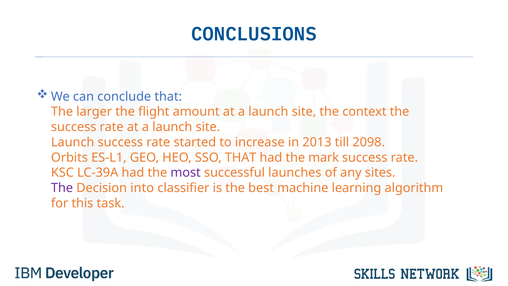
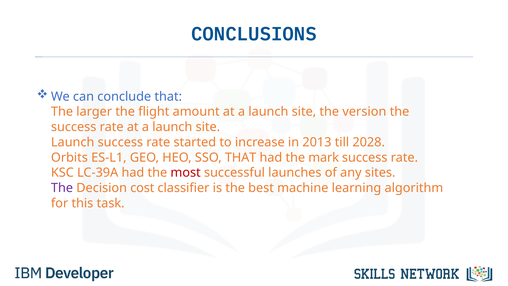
context: context -> version (364, 112)
2098: 2098 -> 2028 (369, 142)
most colour: purple -> red (186, 173)
into: into -> cost (142, 188)
